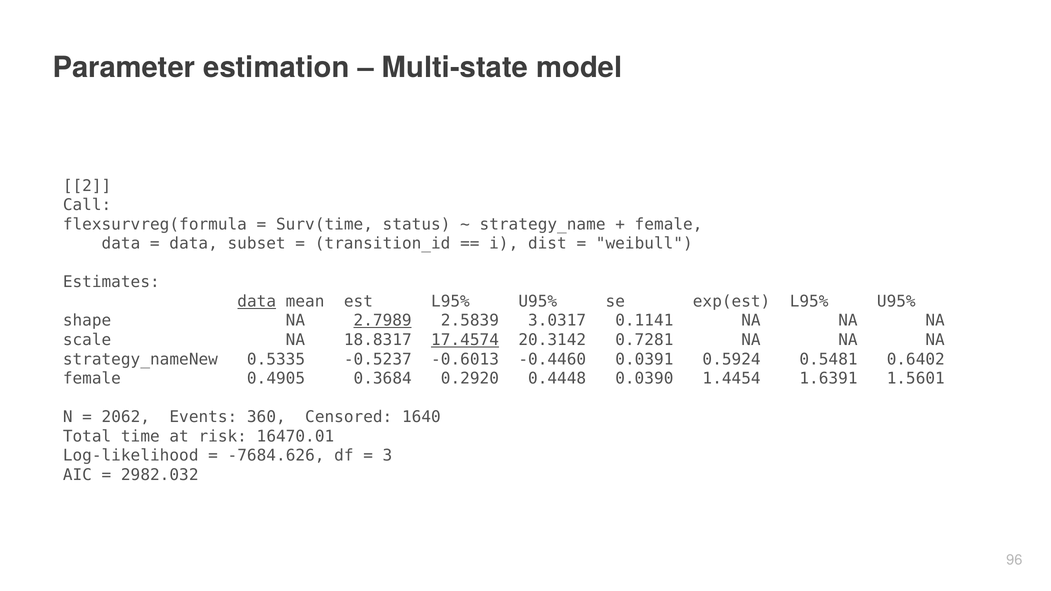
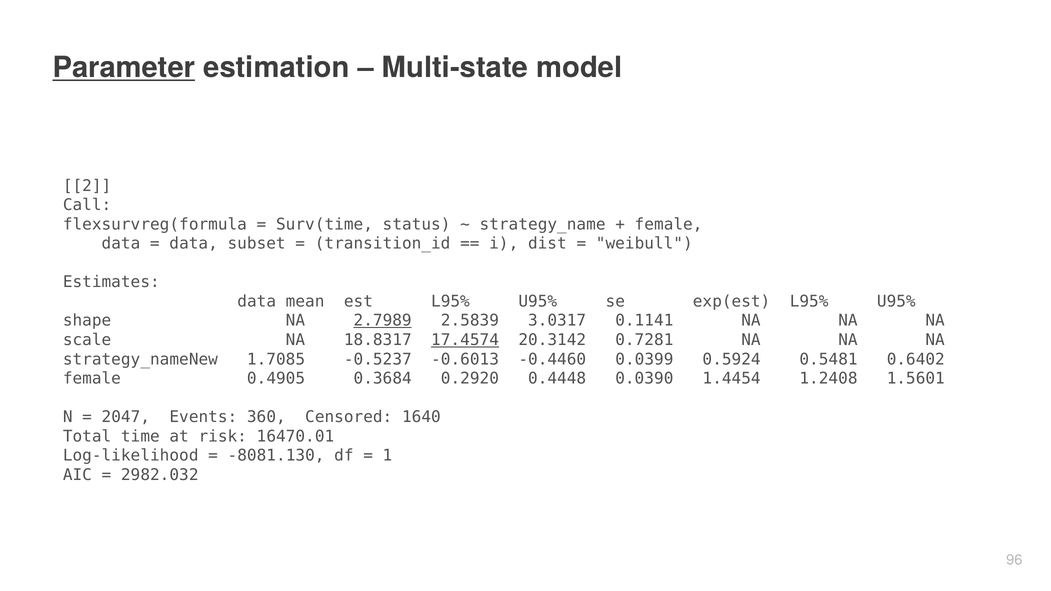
Parameter underline: none -> present (124, 68)
data underline: present -> none (257, 302)
0.5335: 0.5335 -> 1.7085 (276, 359)
0.0391: 0.0391 -> 0.0399 (644, 359)
1.6391: 1.6391 -> 1.2408 (828, 379)
2062: 2062 -> 2047 (126, 417)
-7684.626: -7684.626 -> -8081.130 (276, 456)
3: 3 -> 1 (387, 456)
